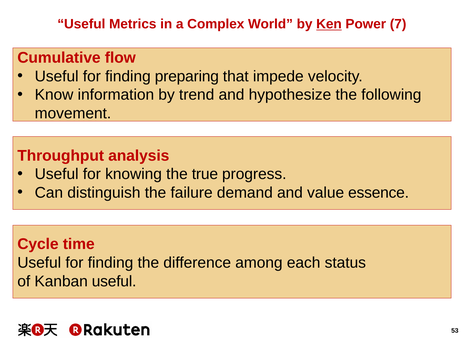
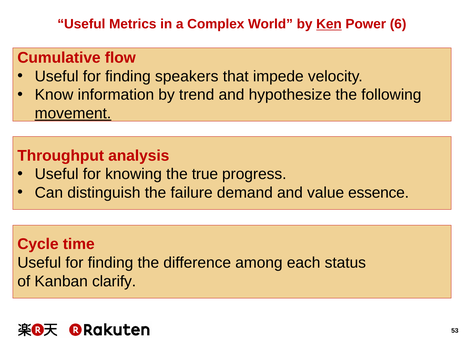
7: 7 -> 6 (398, 24)
preparing: preparing -> speakers (187, 76)
movement underline: none -> present (73, 113)
Kanban useful: useful -> clarify (114, 281)
